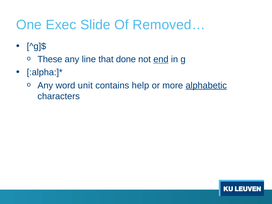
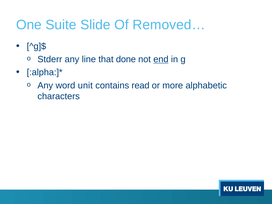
Exec: Exec -> Suite (61, 25)
These: These -> Stderr (50, 59)
help: help -> read (141, 85)
alphabetic underline: present -> none (206, 85)
